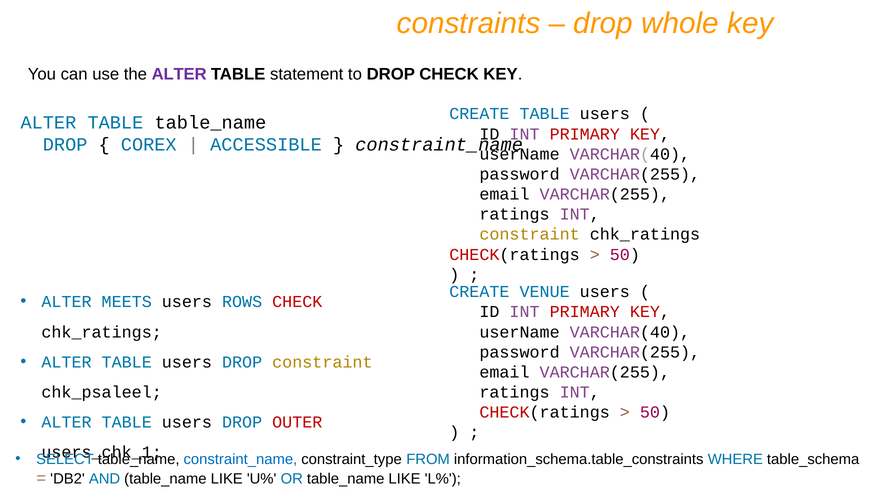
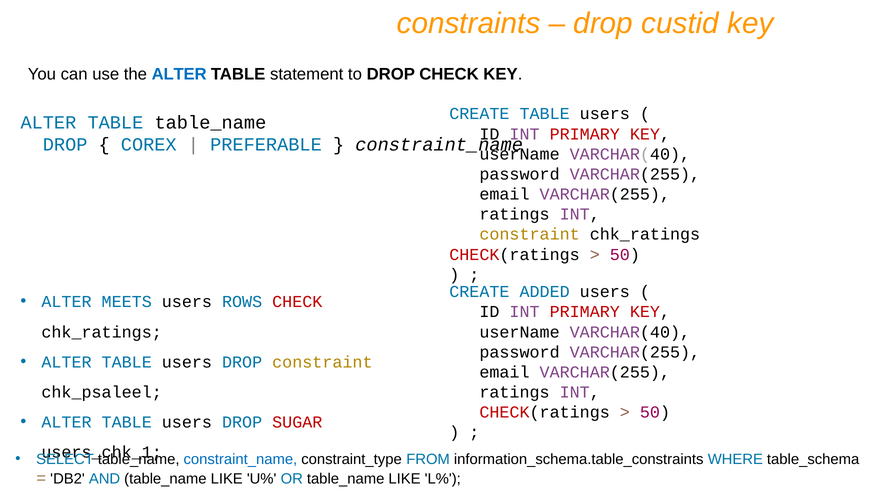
whole: whole -> custid (680, 23)
ALTER colour: purple -> blue (179, 74)
ACCESSIBLE: ACCESSIBLE -> PREFERABLE (266, 145)
VENUE: VENUE -> ADDED (545, 292)
OUTER: OUTER -> SUGAR (297, 422)
